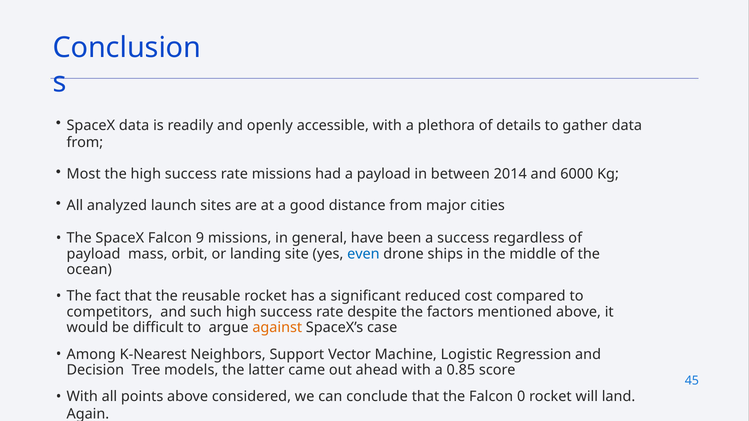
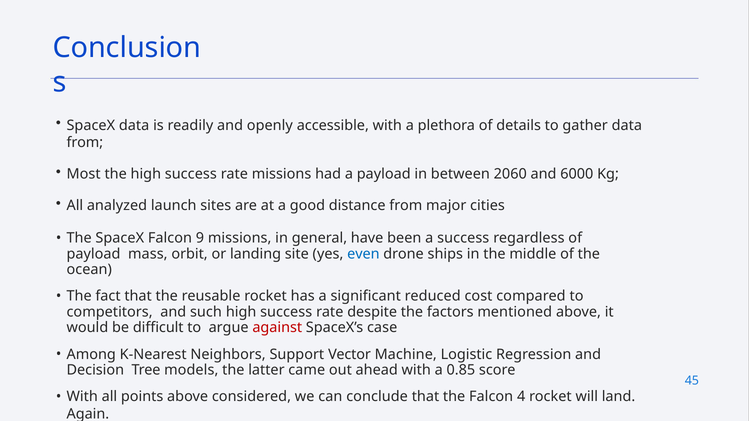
2014: 2014 -> 2060 (510, 174)
against colour: orange -> red (277, 328)
0: 0 -> 4 (521, 397)
